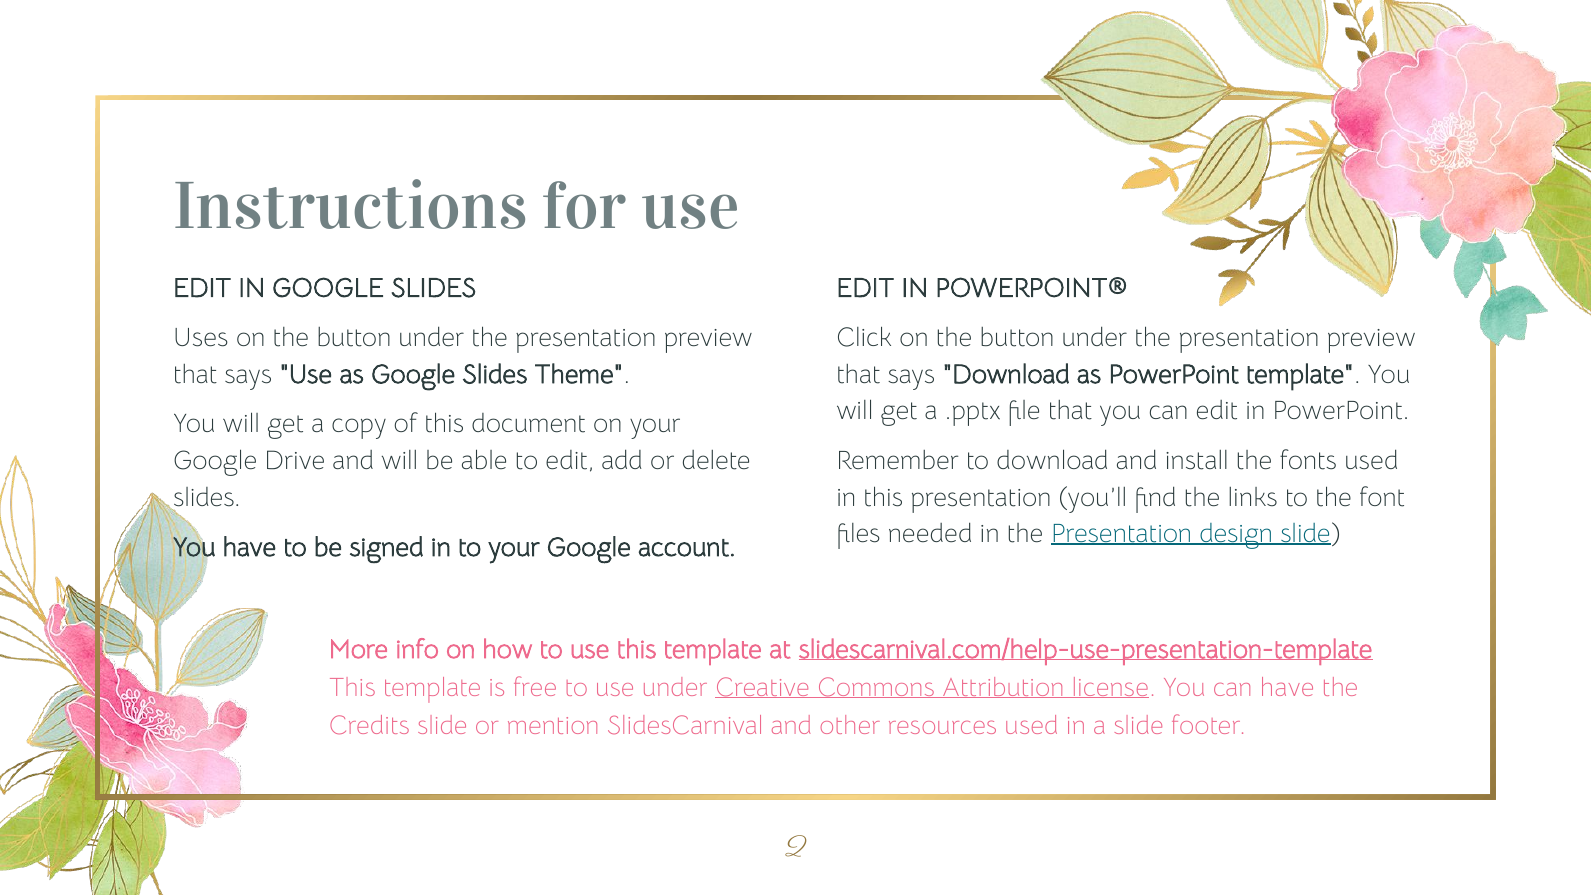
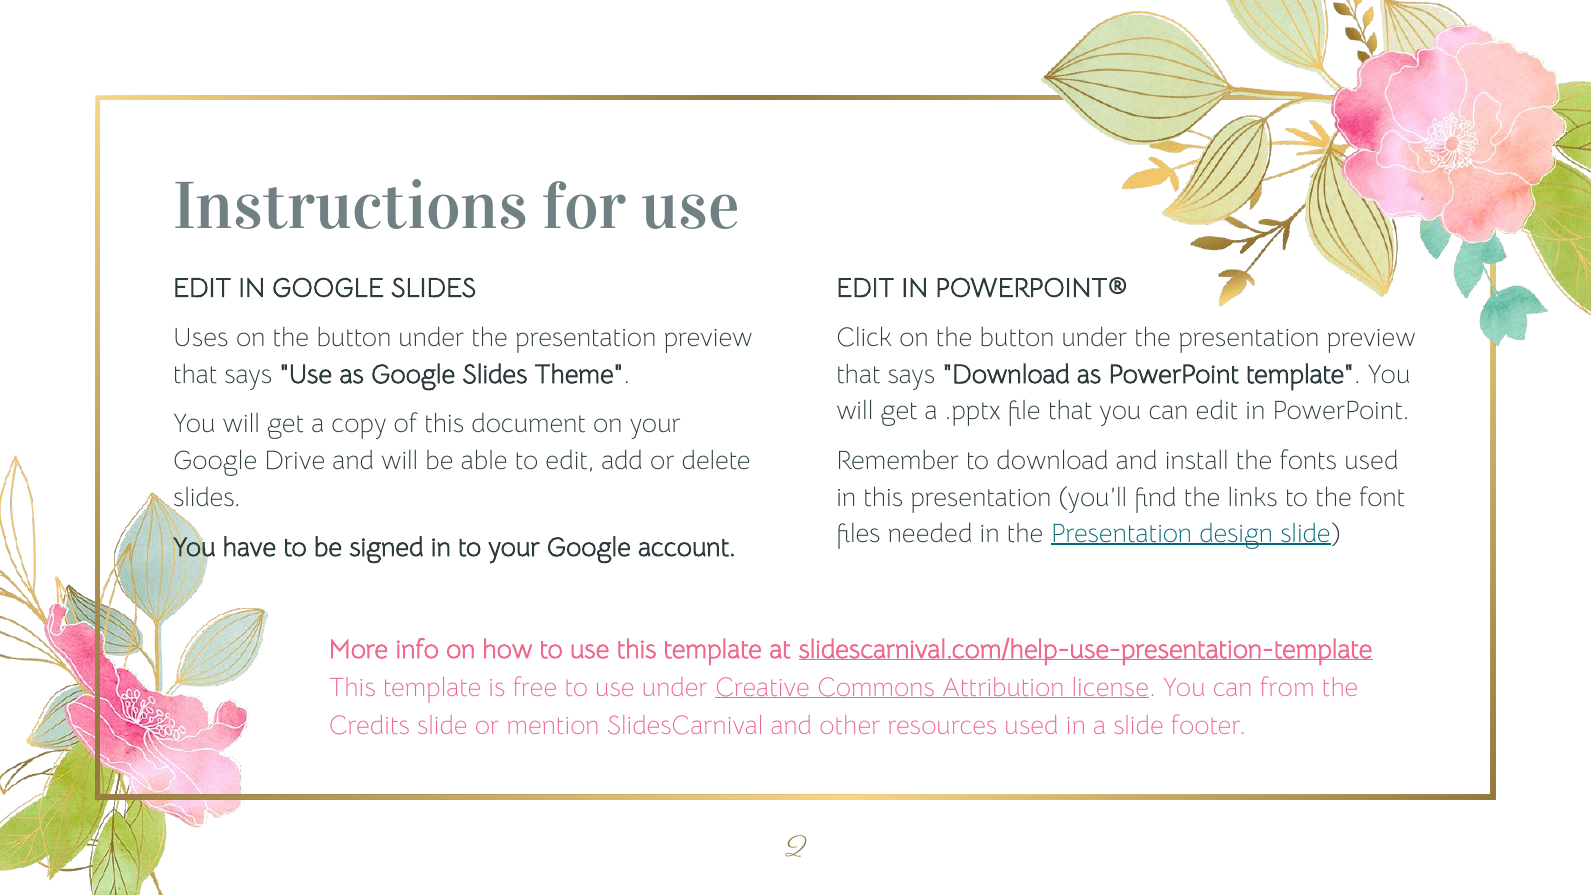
can have: have -> from (1287, 688)
